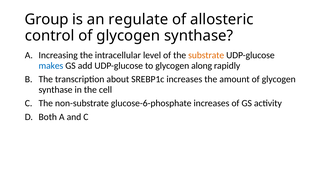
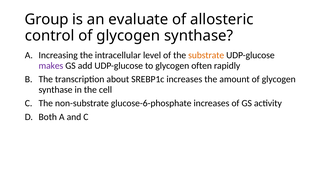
regulate: regulate -> evaluate (138, 19)
makes colour: blue -> purple (51, 65)
along: along -> often (202, 65)
